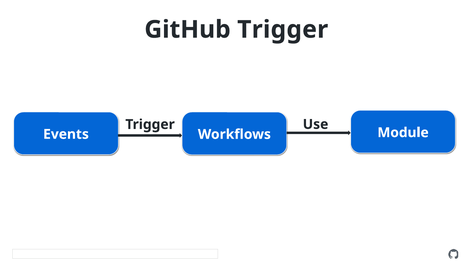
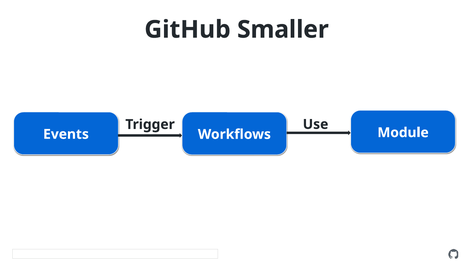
GitHub Trigger: Trigger -> Smaller (283, 30)
